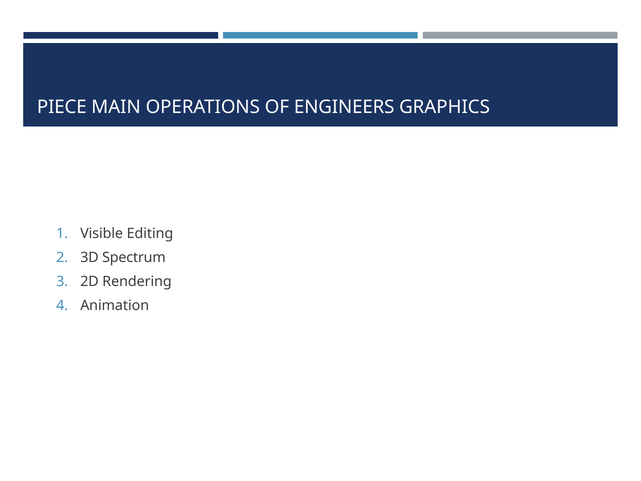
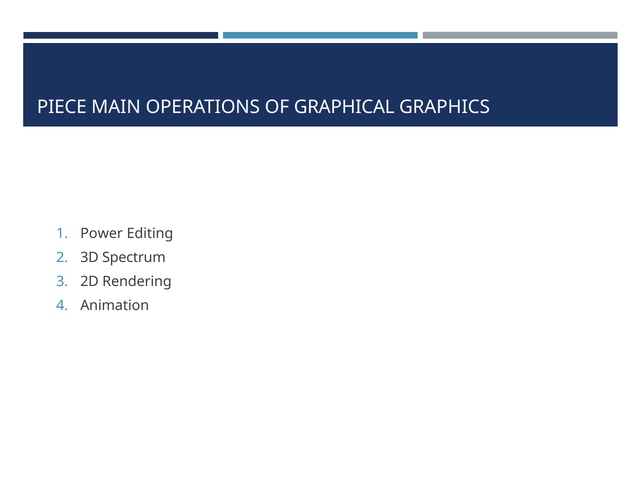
ENGINEERS: ENGINEERS -> GRAPHICAL (344, 107)
Visible: Visible -> Power (102, 234)
